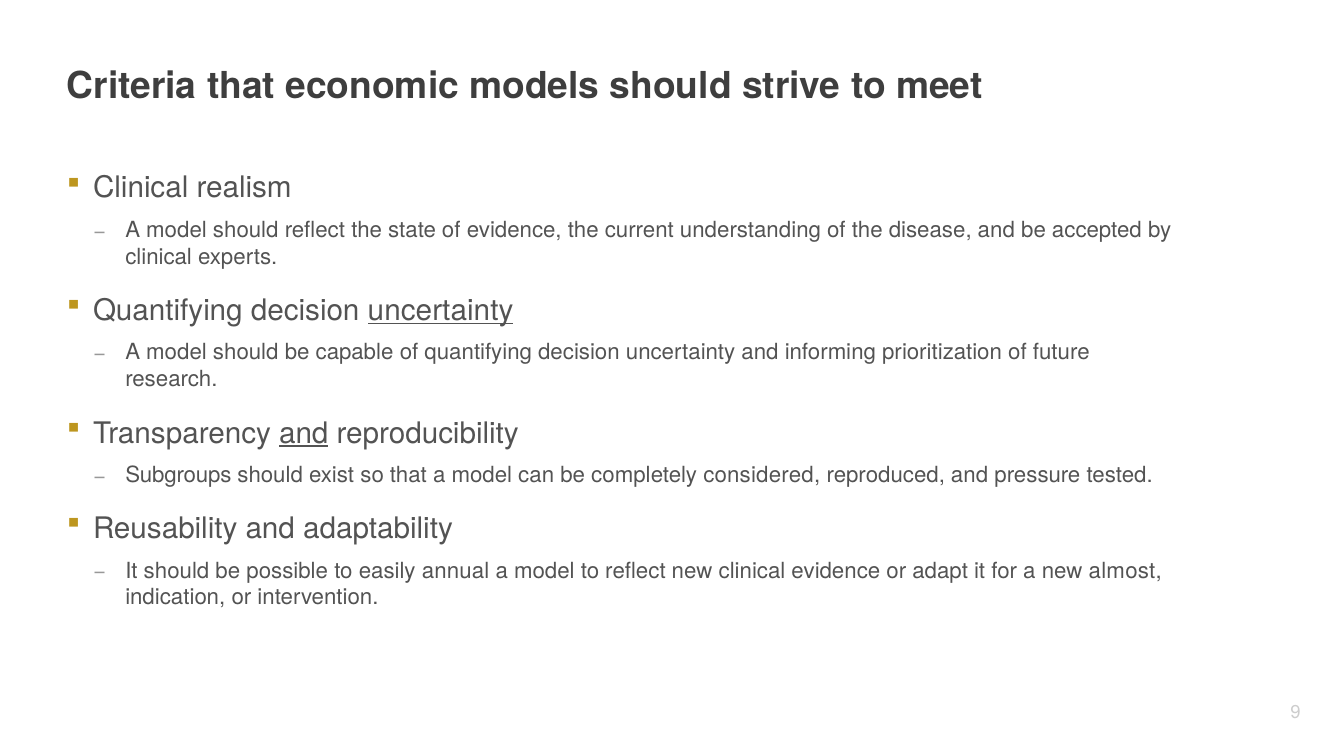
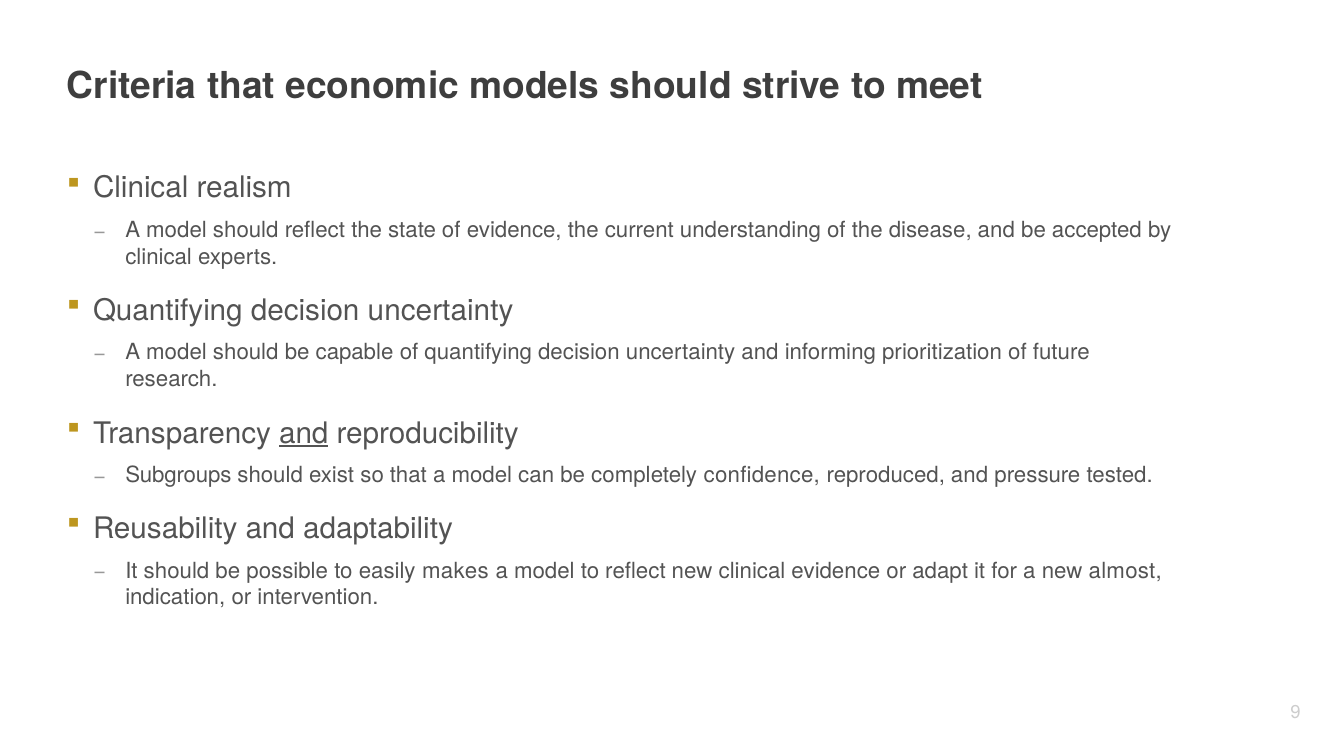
uncertainty underline: present -> none (441, 311)
considered: considered -> confidence (762, 475)
annual: annual -> makes (455, 571)
